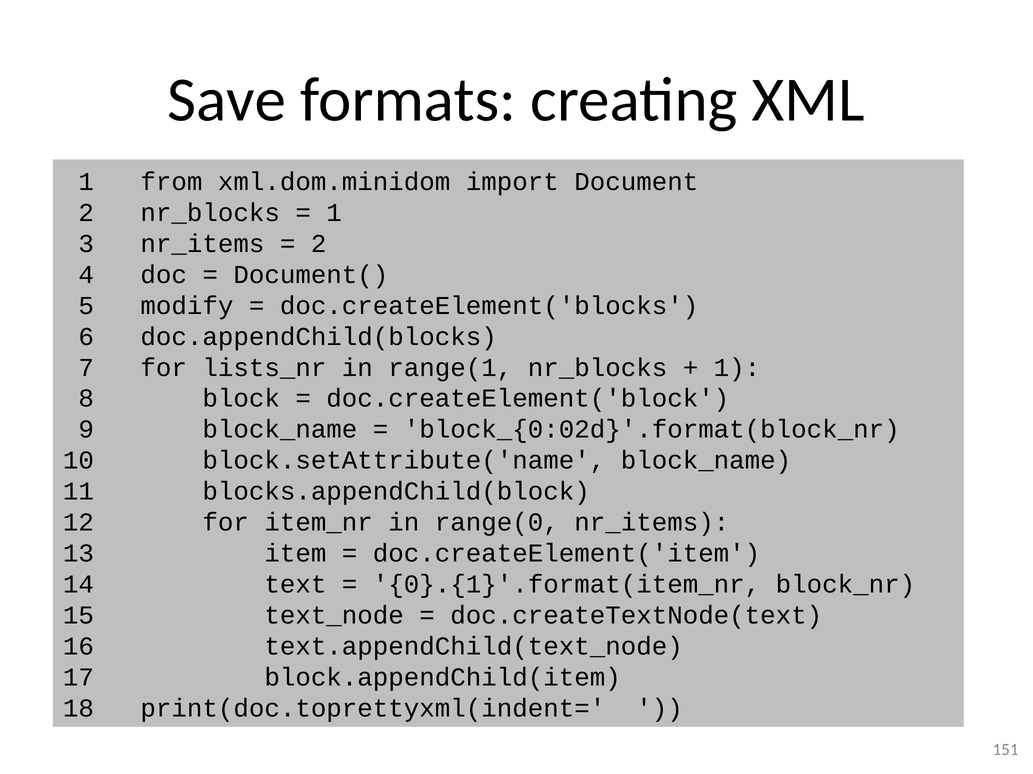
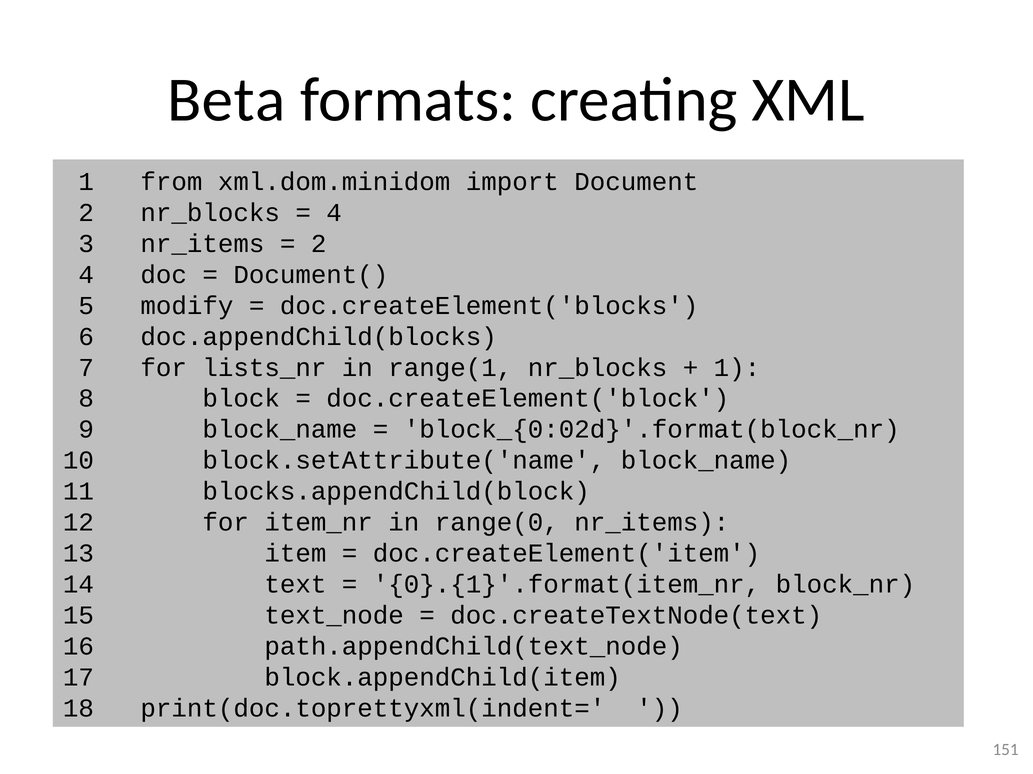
Save: Save -> Beta (226, 100)
1: 1 -> 4 (334, 213)
text.appendChild(text_node: text.appendChild(text_node -> path.appendChild(text_node (474, 647)
